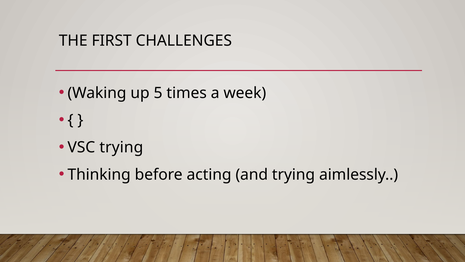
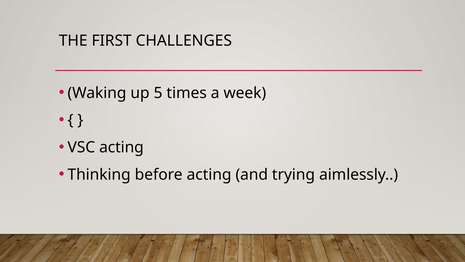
VSC trying: trying -> acting (121, 147)
